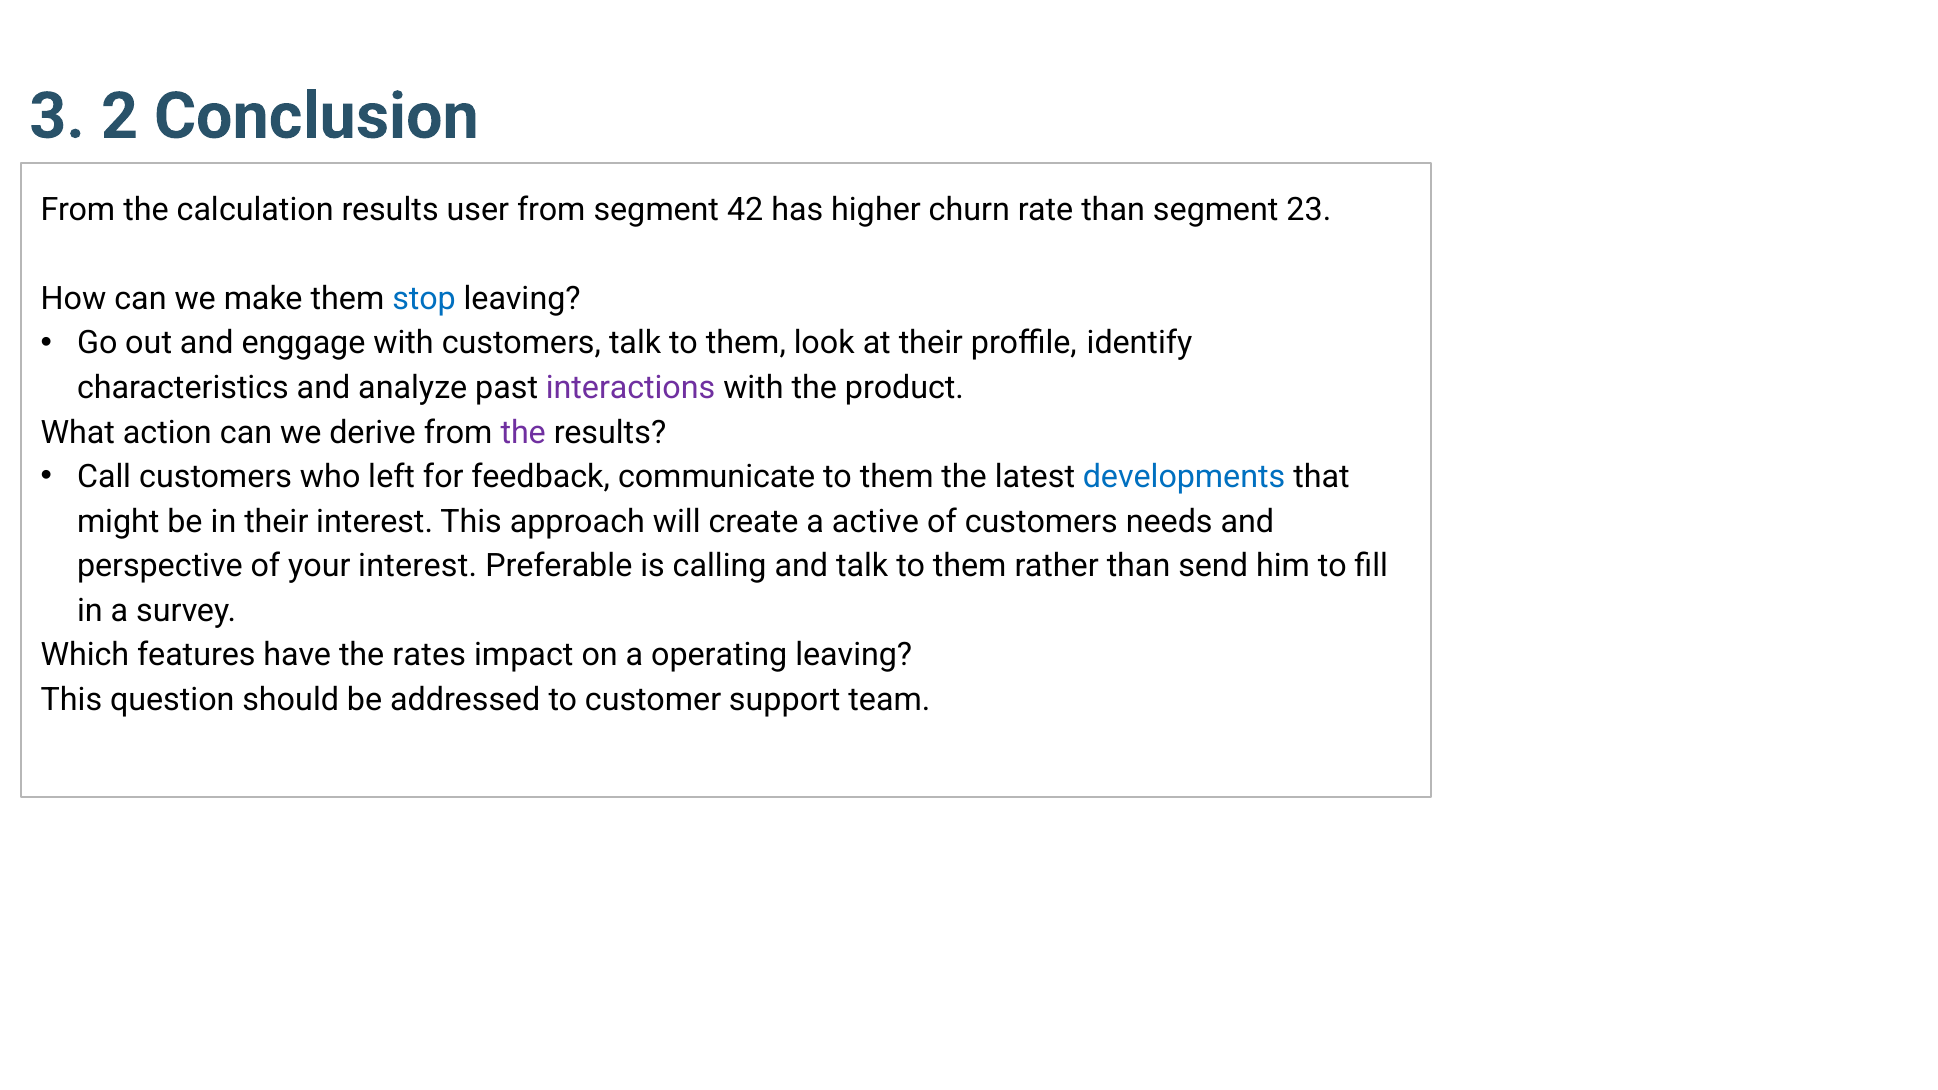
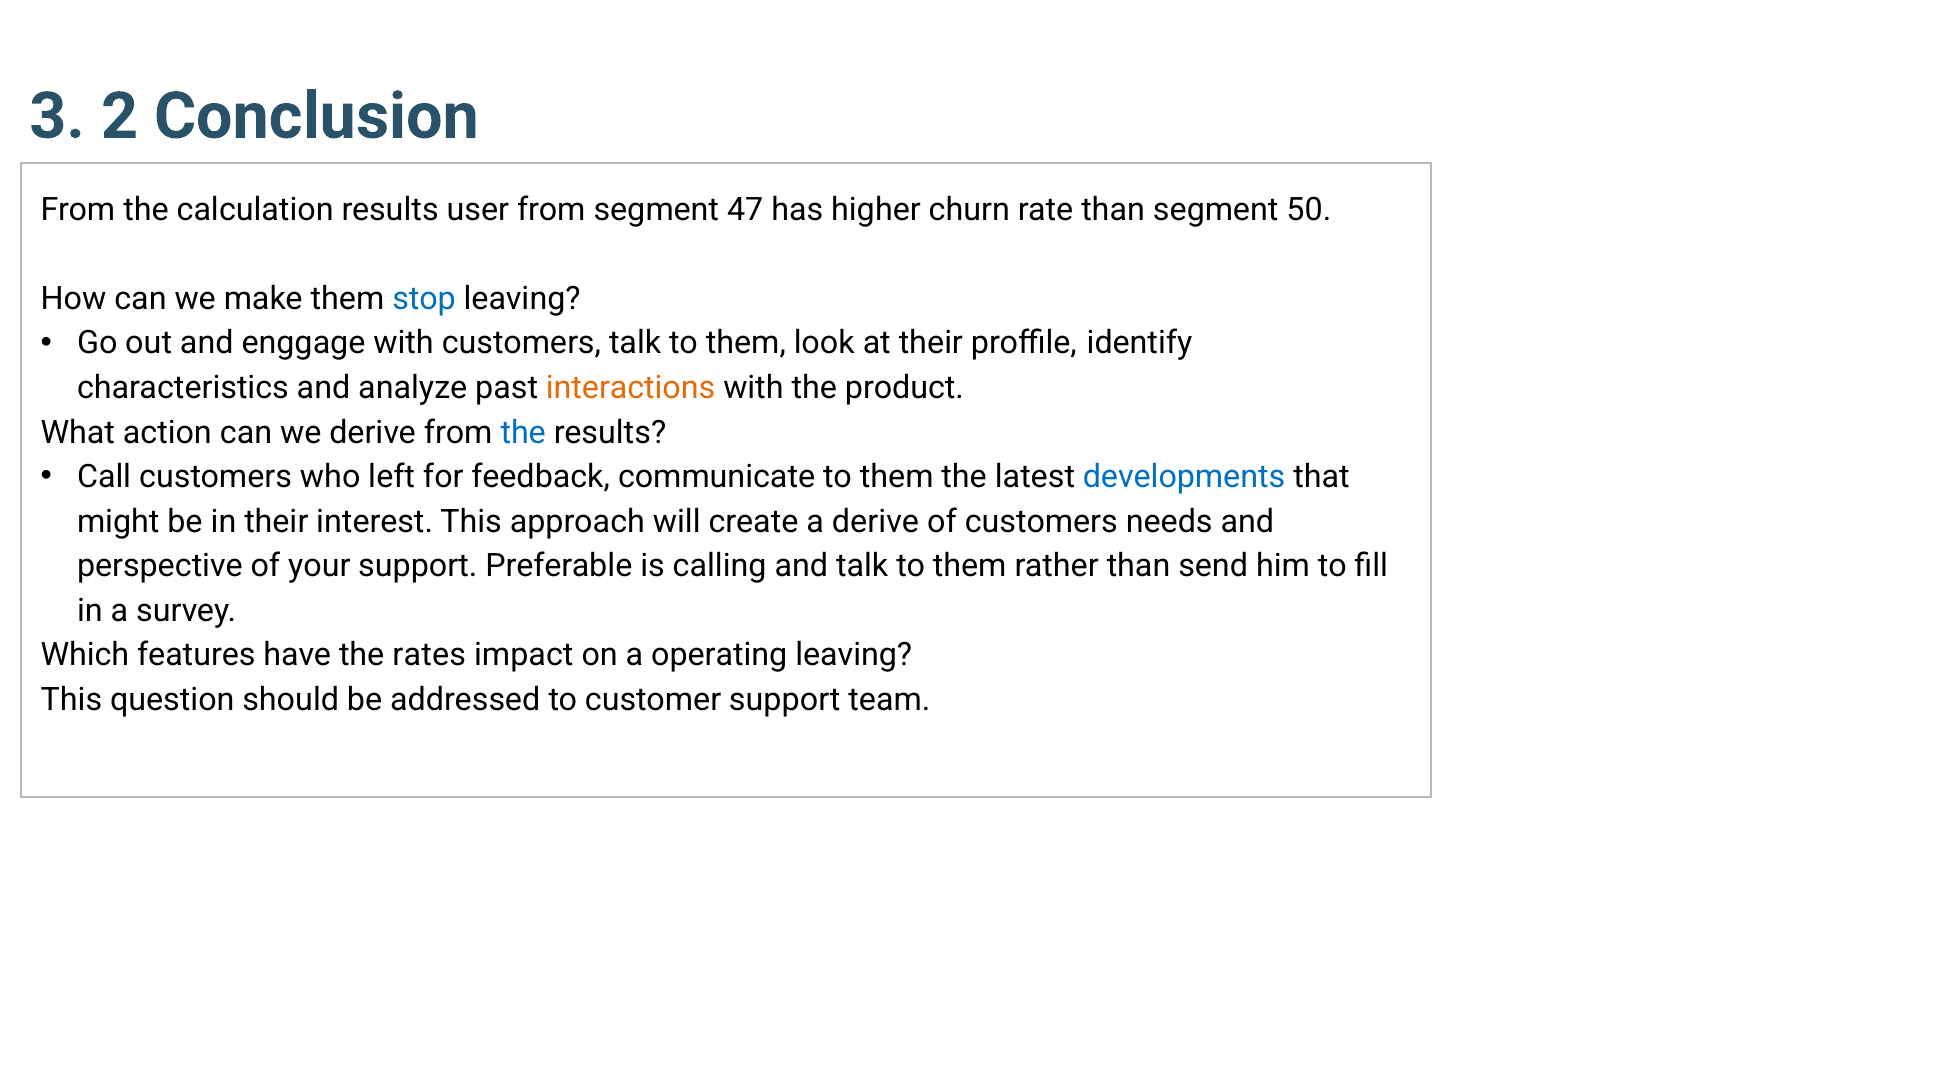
42: 42 -> 47 (745, 210)
23: 23 -> 50 (1309, 210)
interactions colour: purple -> orange (631, 388)
the colour: purple -> blue (523, 432)
a active: active -> derive (875, 522)
your interest: interest -> support (418, 566)
